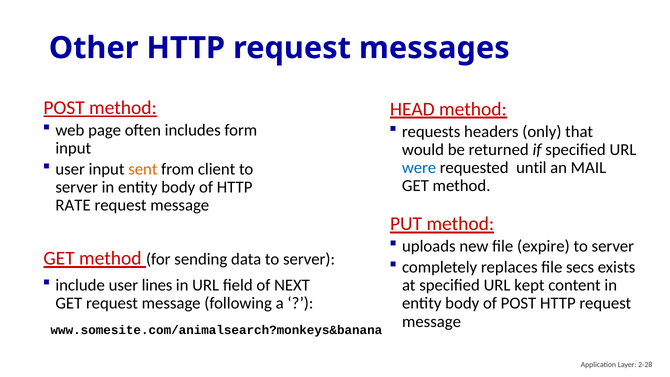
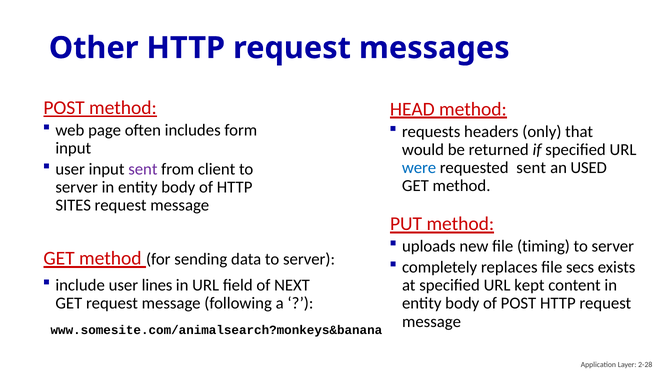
sent colour: orange -> purple (143, 169)
requested until: until -> sent (531, 168)
MAIL: MAIL -> USED (589, 168)
RATE: RATE -> SITES (73, 205)
expire: expire -> timing (543, 246)
